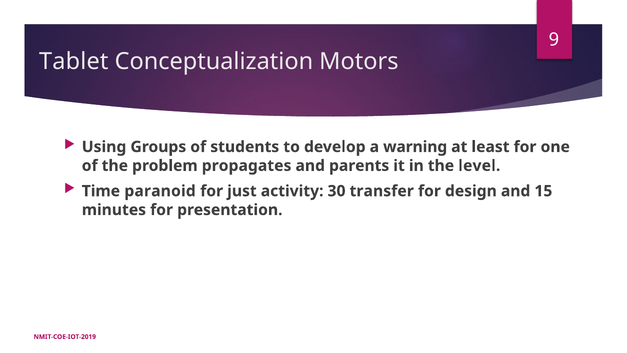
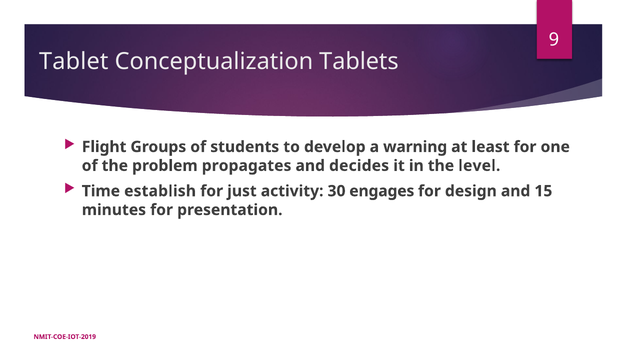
Motors: Motors -> Tablets (359, 62)
Using: Using -> Flight (104, 147)
parents: parents -> decides (359, 166)
paranoid: paranoid -> establish (160, 191)
transfer: transfer -> engages (382, 191)
